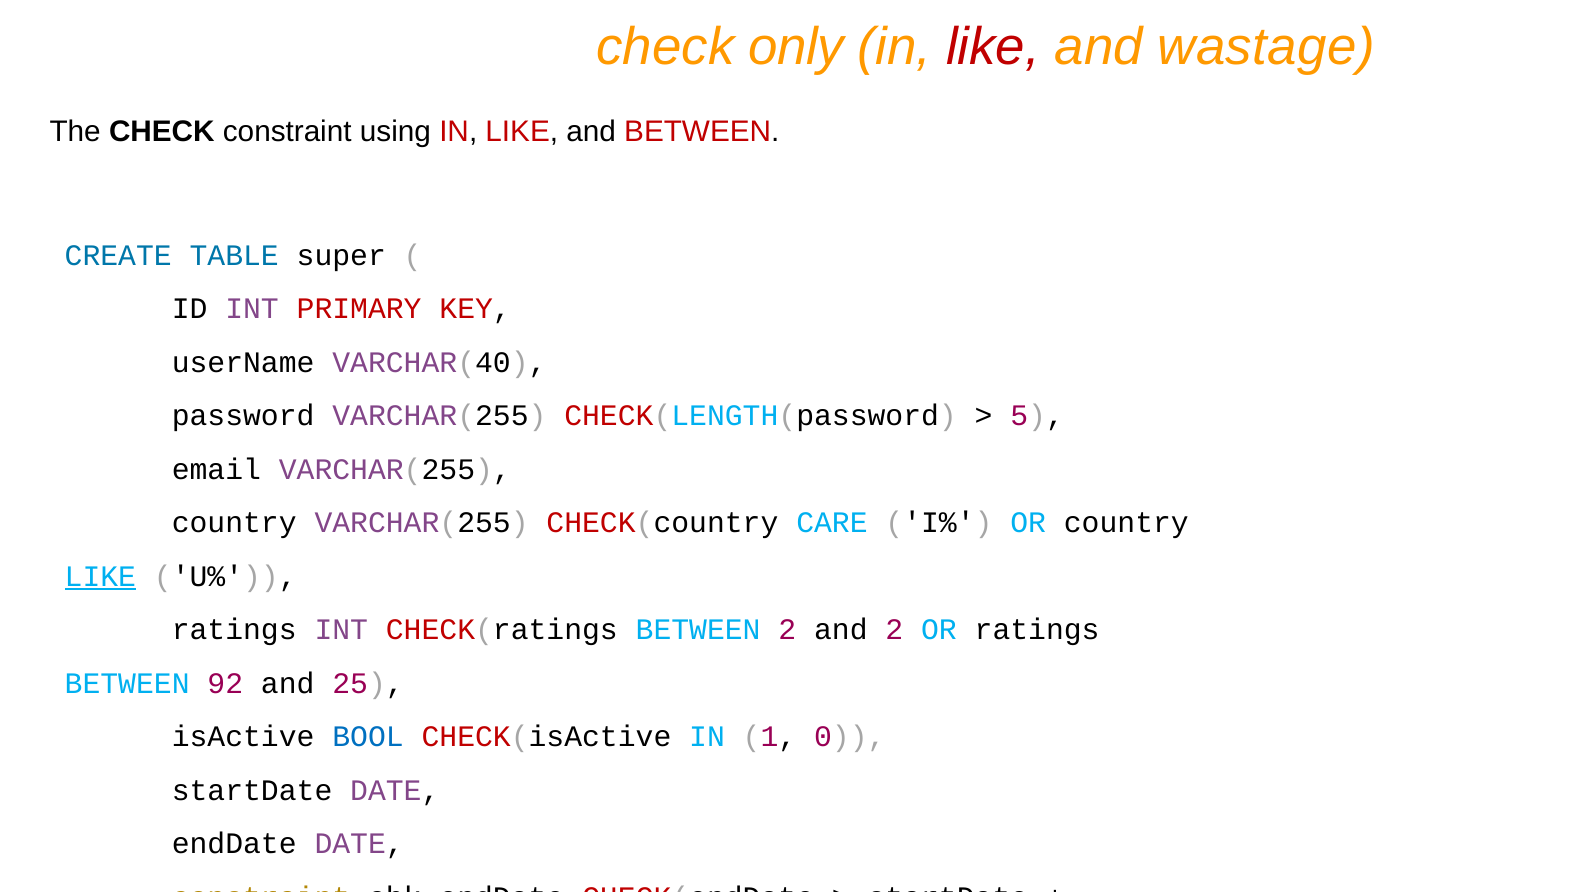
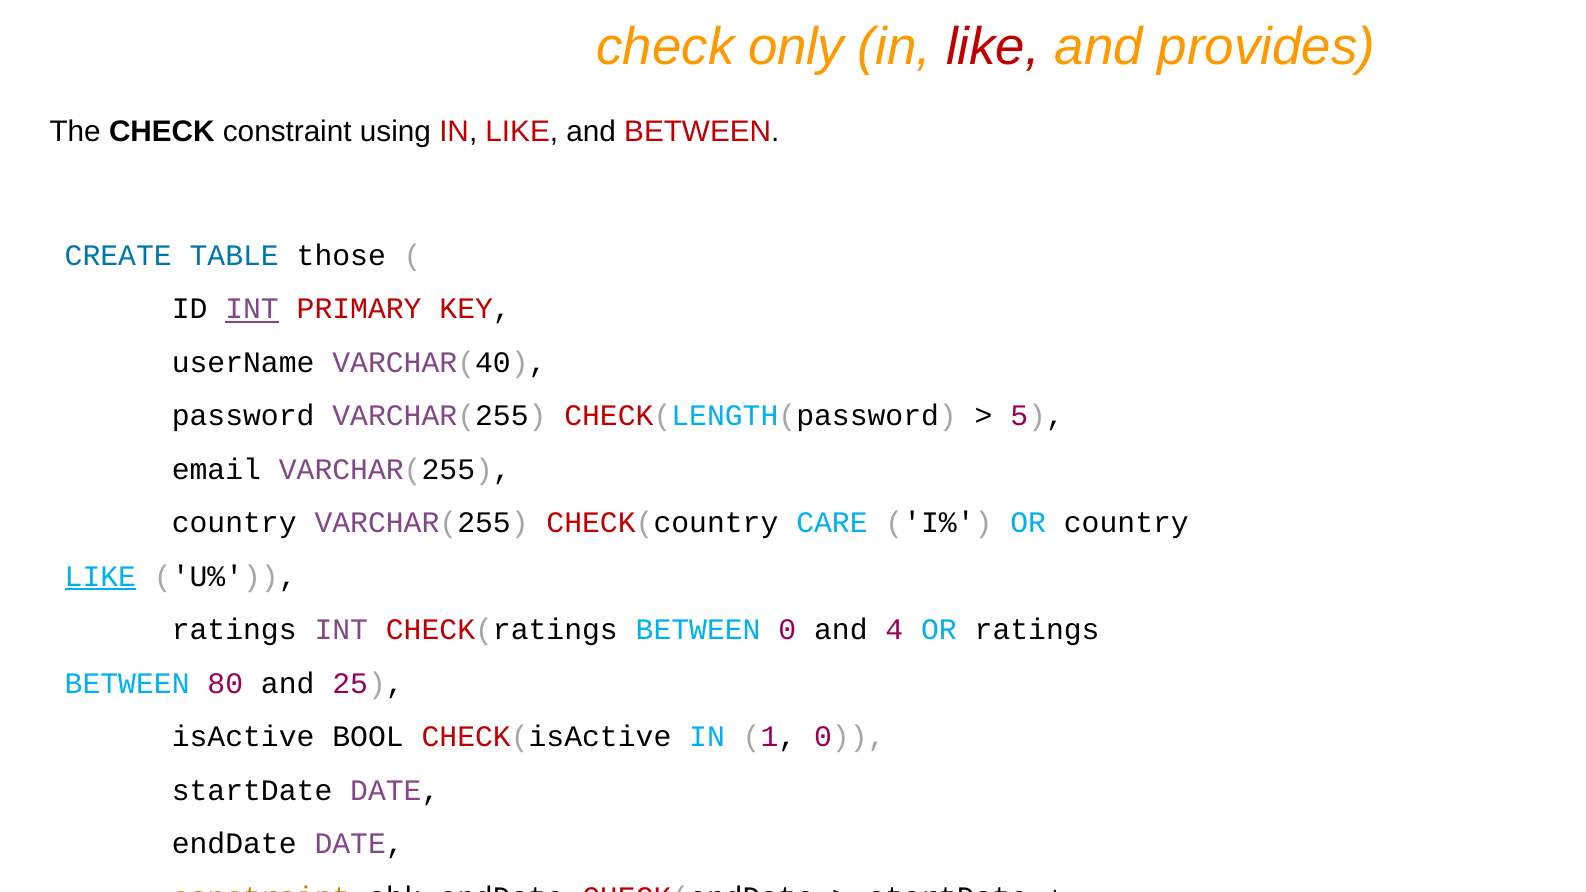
wastage: wastage -> provides (1266, 47)
super: super -> those (341, 255)
INT underline: none -> present (252, 309)
BETWEEN 2: 2 -> 0 (787, 630)
and 2: 2 -> 4 (894, 630)
92: 92 -> 80 (225, 684)
BOOL colour: blue -> black (368, 737)
